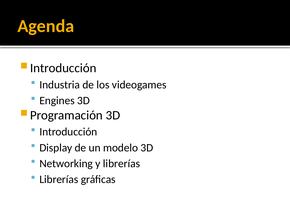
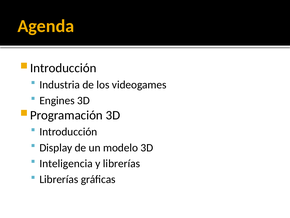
Networking: Networking -> Inteligencia (66, 163)
